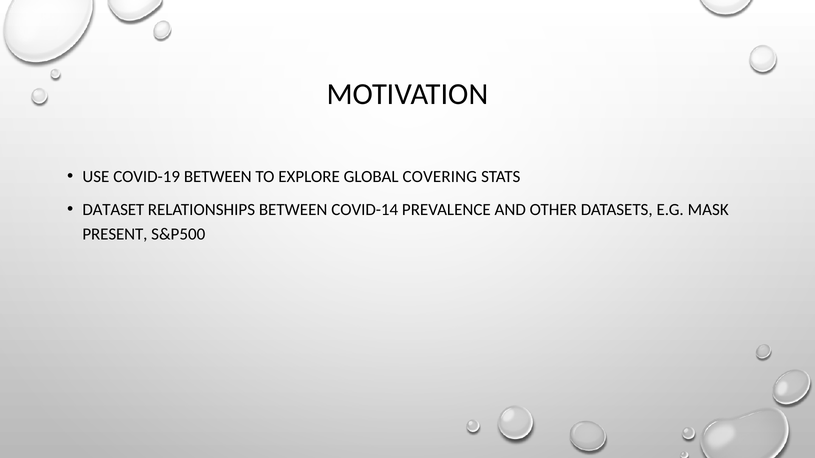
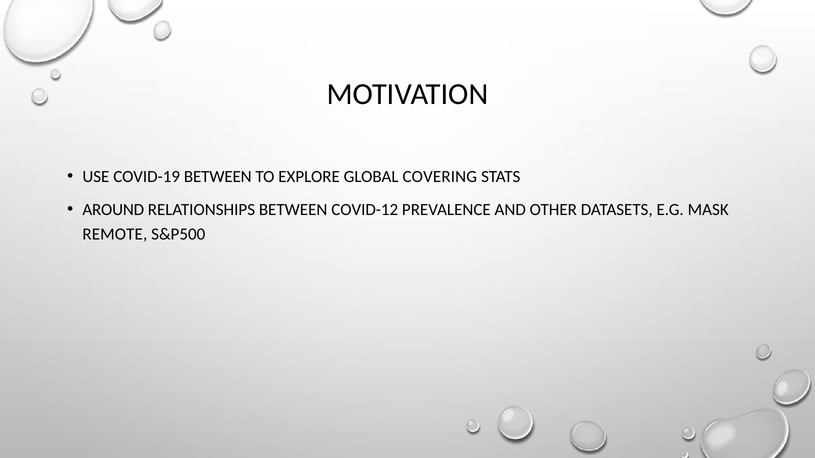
DATASET: DATASET -> AROUND (113, 210)
COVID-14: COVID-14 -> COVID-12 (365, 210)
PRESENT: PRESENT -> REMOTE (115, 234)
